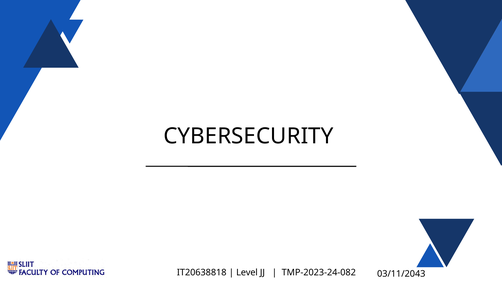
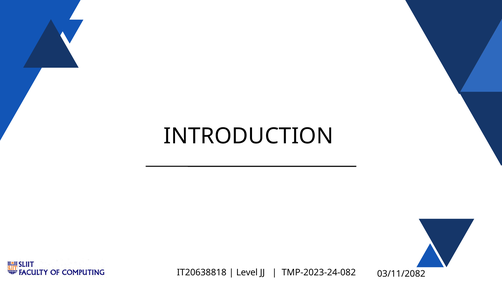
CYBERSECURITY: CYBERSECURITY -> INTRODUCTION (248, 136)
03/11/2043: 03/11/2043 -> 03/11/2082 (401, 274)
